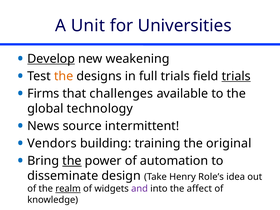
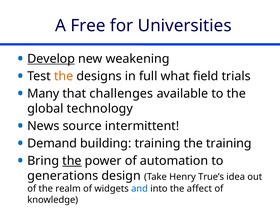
Unit: Unit -> Free (88, 26)
full trials: trials -> what (175, 76)
trials underline: present -> none (236, 76)
Firms: Firms -> Many (43, 94)
Vendors: Vendors -> Demand (52, 143)
the original: original -> training (229, 143)
disseminate: disseminate -> generations (63, 176)
Role’s: Role’s -> True’s (211, 177)
realm underline: present -> none (68, 189)
and colour: purple -> blue (140, 189)
